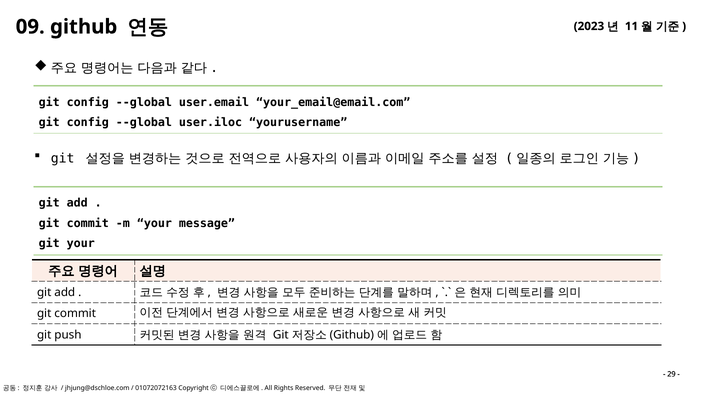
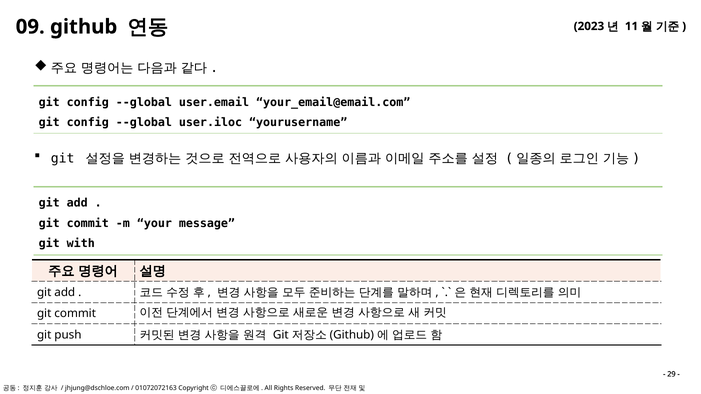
git your: your -> with (81, 244)
